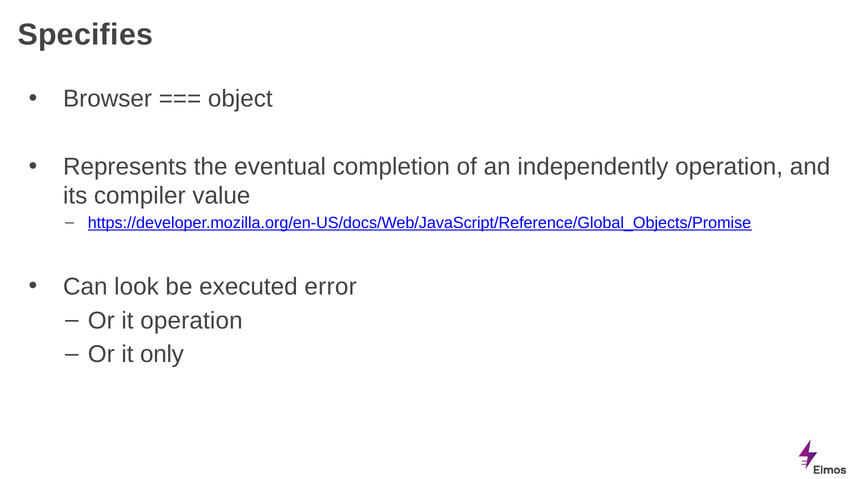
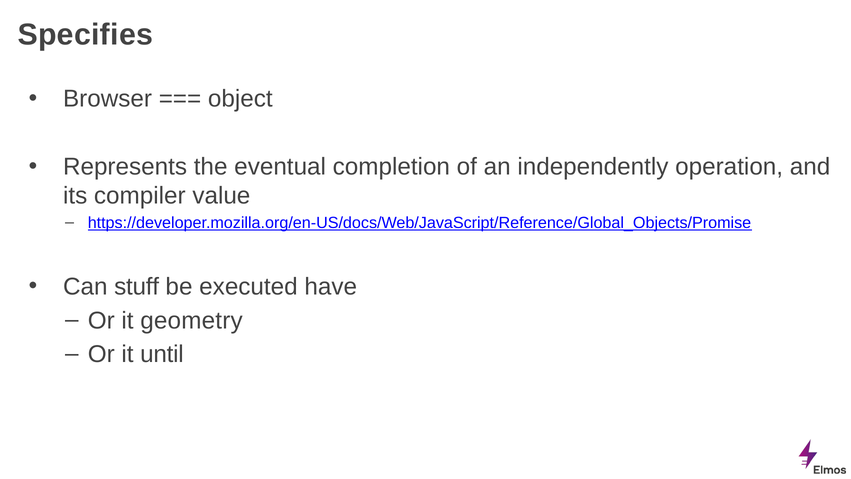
look: look -> stuff (137, 287)
error: error -> have (331, 287)
it operation: operation -> geometry (191, 321)
only: only -> until (162, 354)
